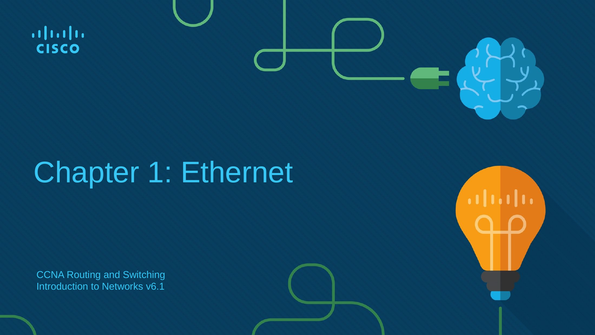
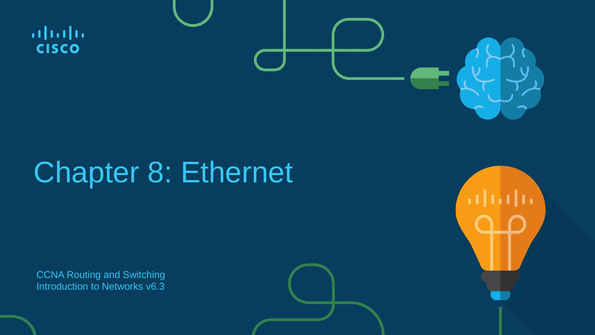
1: 1 -> 8 (160, 172)
v6.1: v6.1 -> v6.3 (155, 286)
